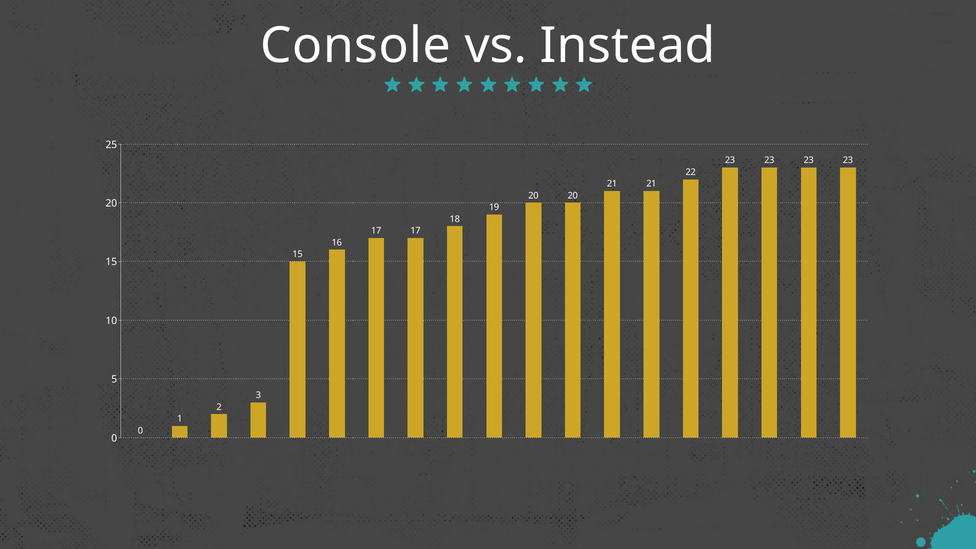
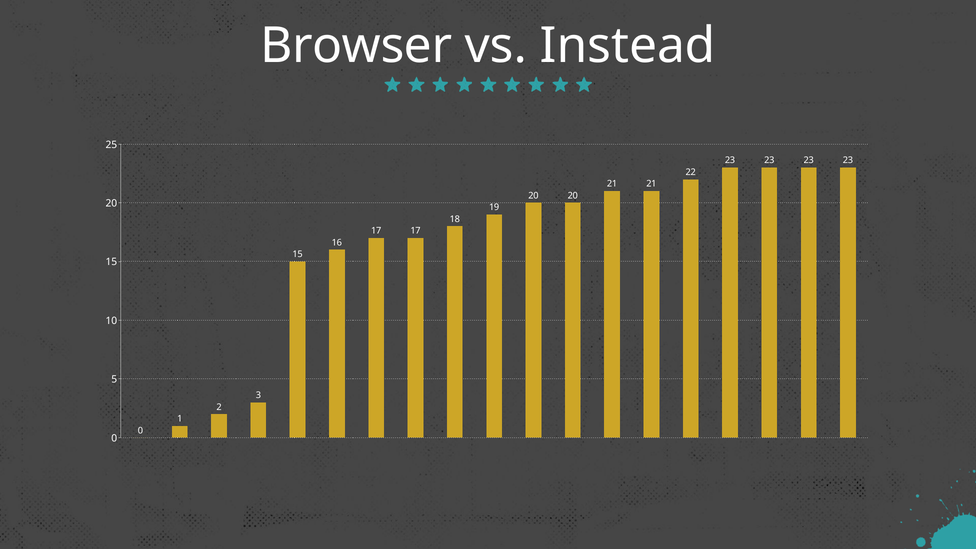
Console: Console -> Browser (356, 46)
